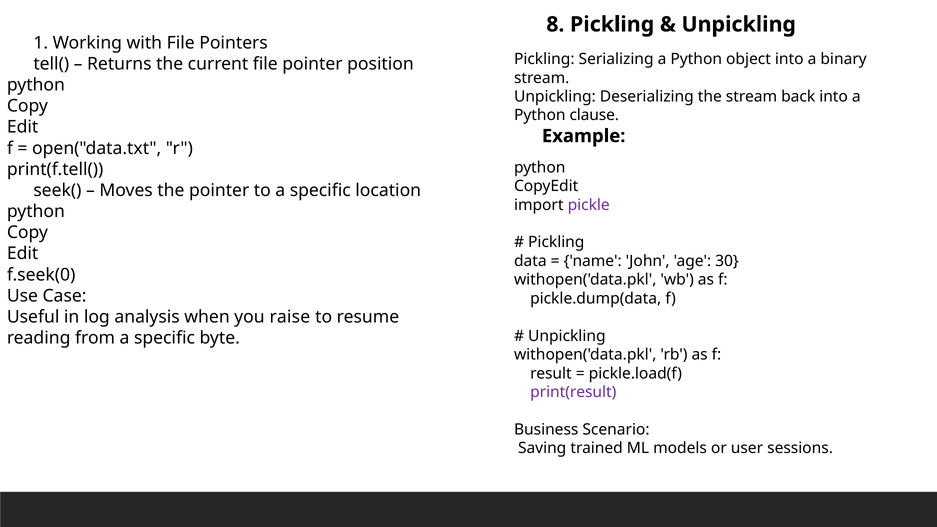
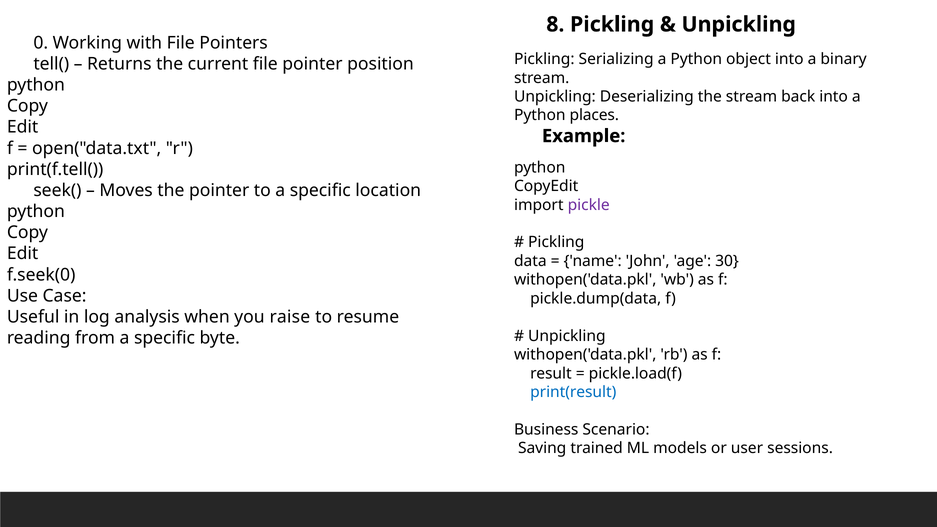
1: 1 -> 0 (41, 43)
clause: clause -> places (594, 115)
print(result colour: purple -> blue (573, 392)
